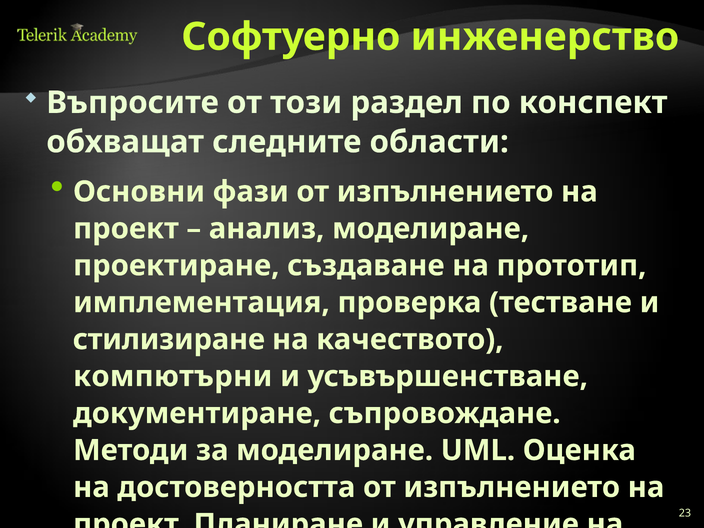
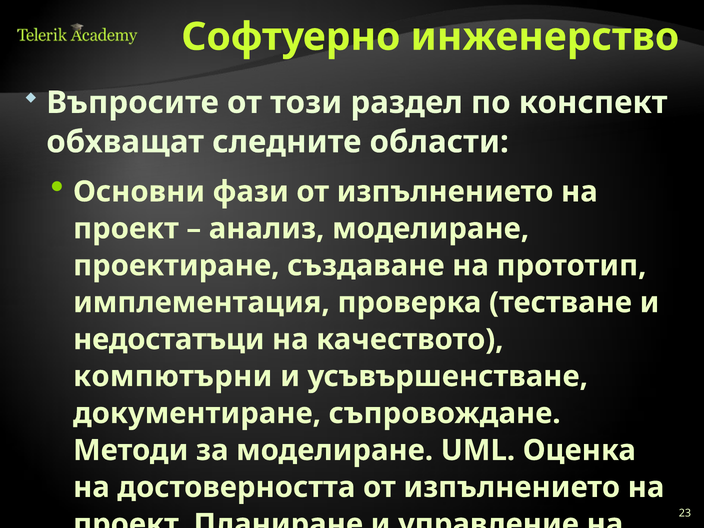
стилизиране: стилизиране -> недостатъци (169, 339)
